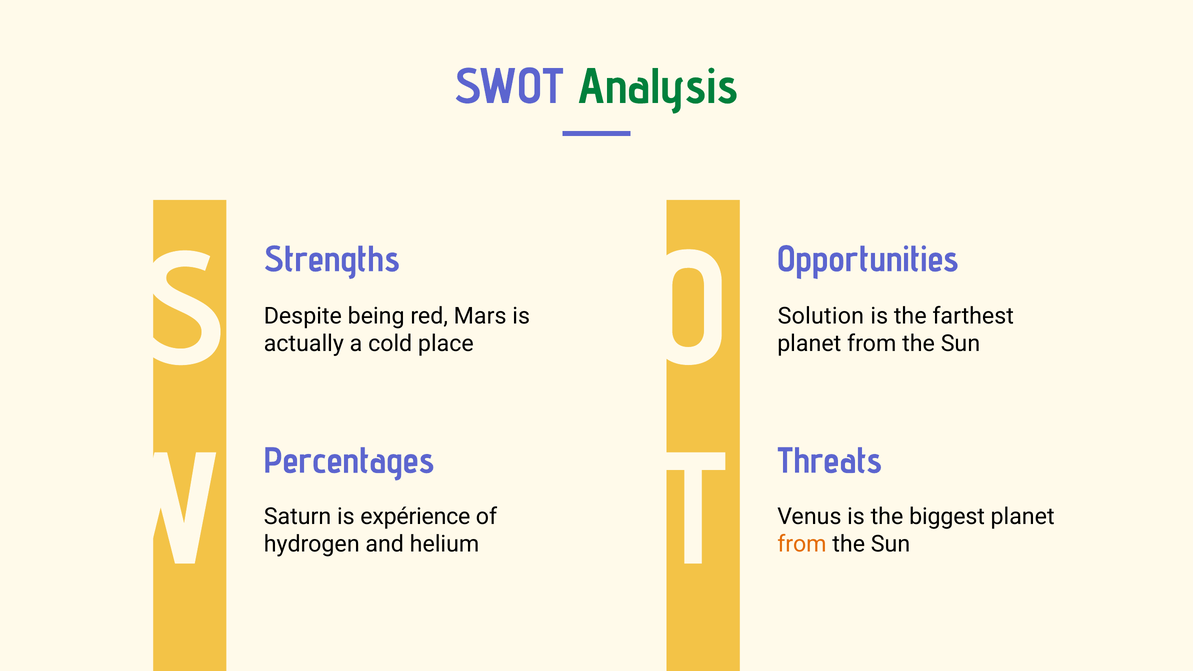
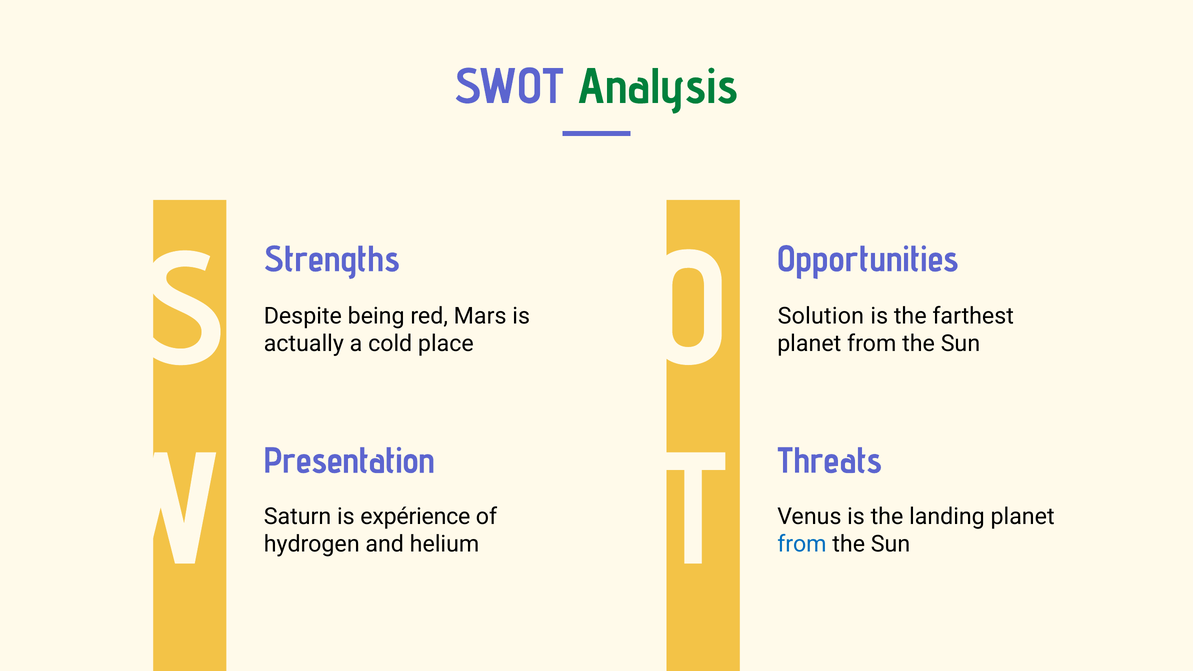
Percentages: Percentages -> Presentation (349, 461)
biggest: biggest -> landing (947, 516)
from colour: orange -> blue (802, 544)
